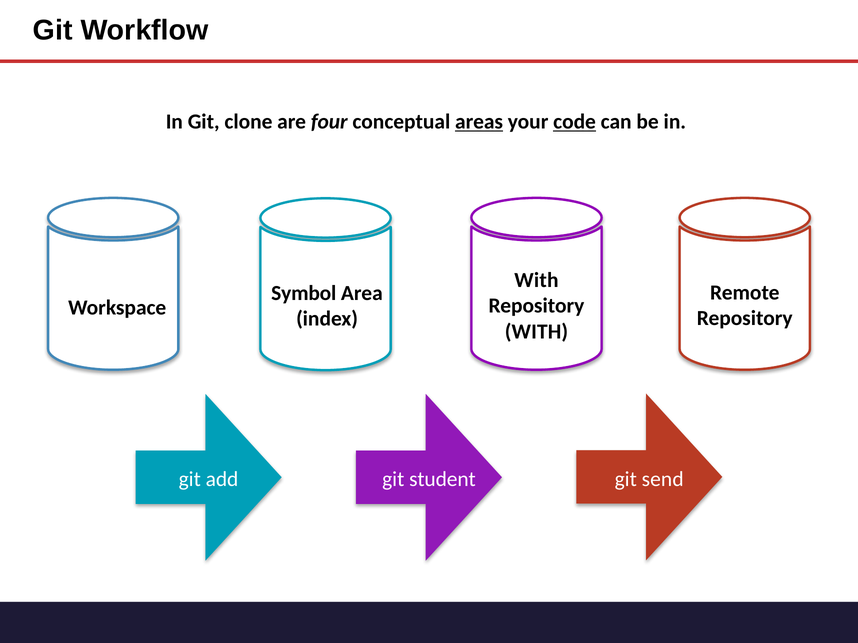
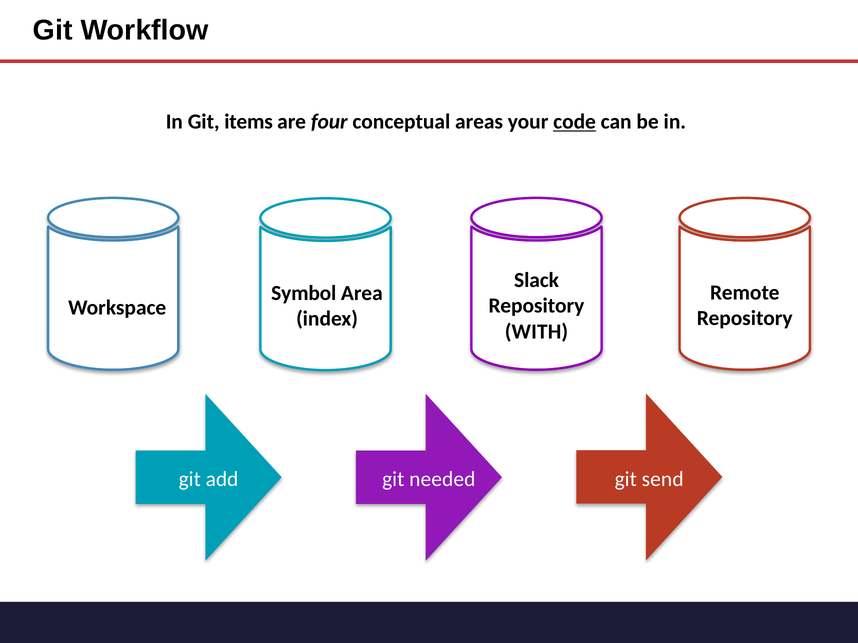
clone: clone -> items (249, 122)
areas underline: present -> none (479, 122)
With: With -> Slack (537, 280)
student: student -> needed (442, 480)
